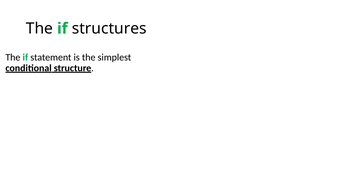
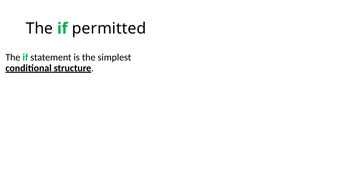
structures: structures -> permitted (109, 29)
